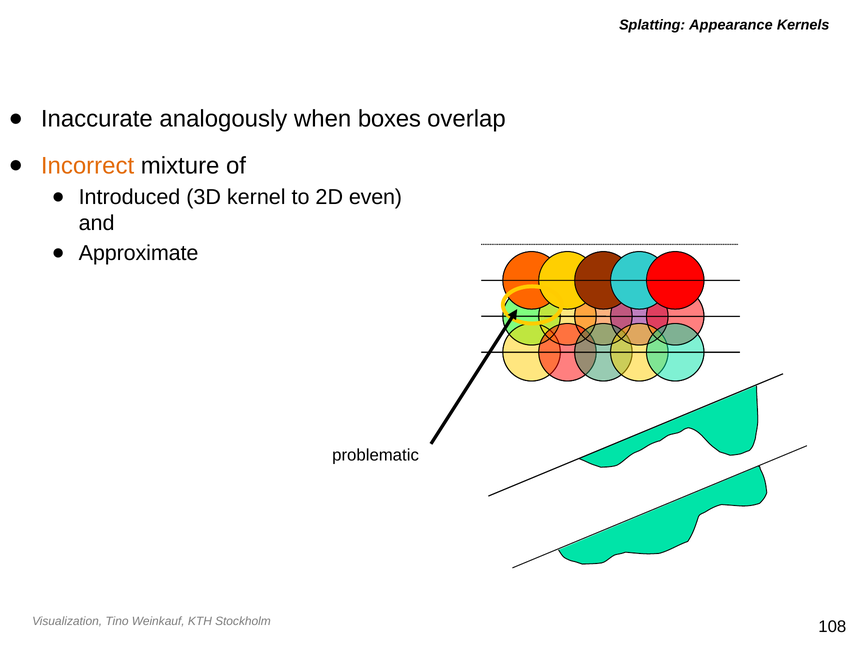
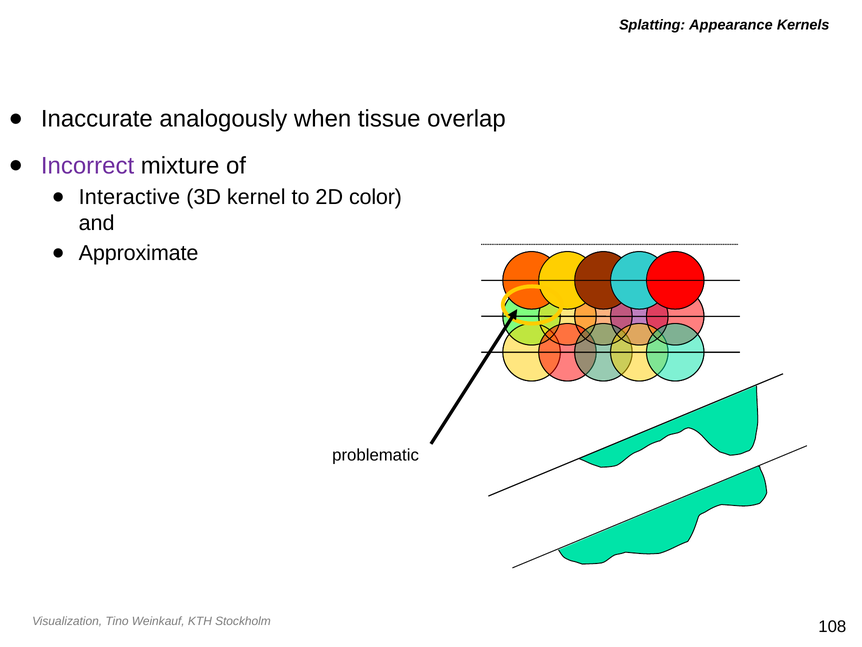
boxes: boxes -> tissue (389, 119)
Incorrect colour: orange -> purple (88, 166)
Introduced: Introduced -> Interactive (129, 197)
even: even -> color (375, 197)
